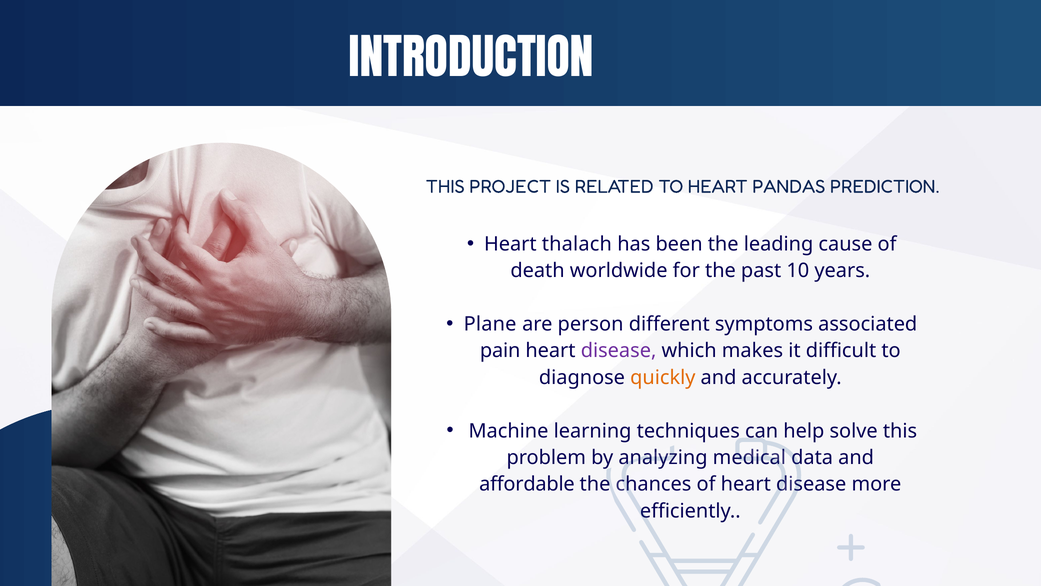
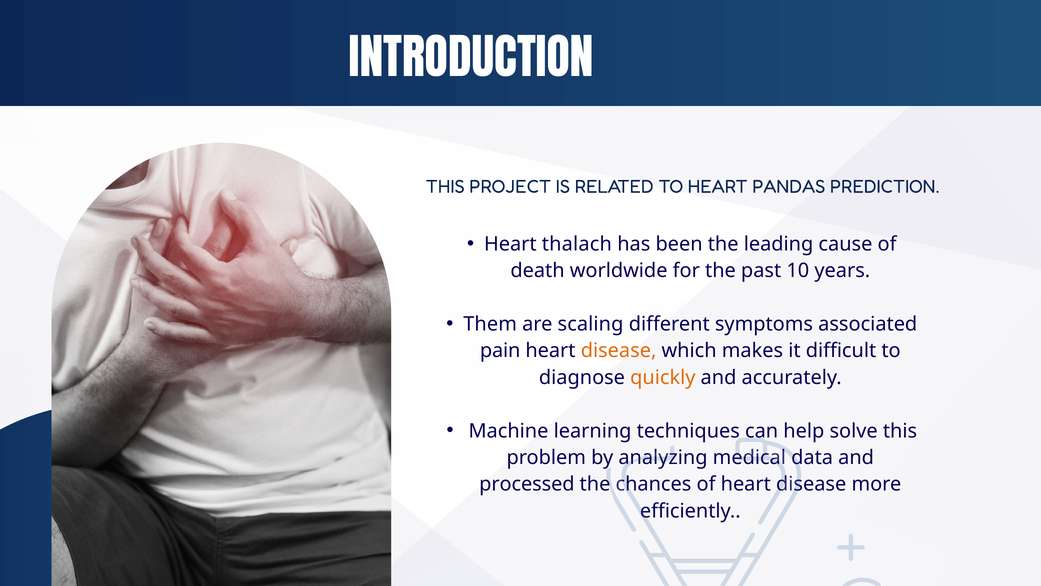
Plane: Plane -> Them (490, 324)
person: person -> scaling (591, 324)
disease colour: purple -> orange (619, 351)
affordable: affordable -> processed (527, 484)
